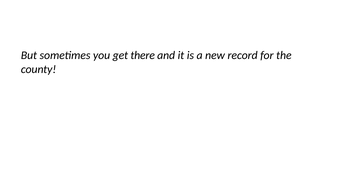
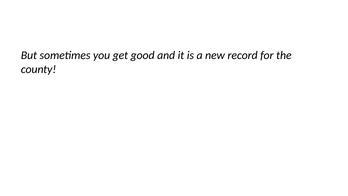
there: there -> good (143, 55)
